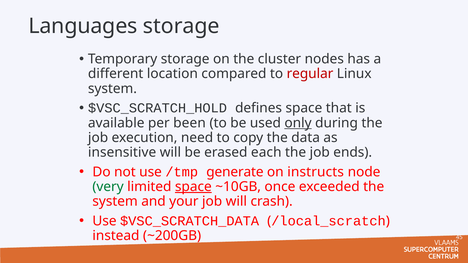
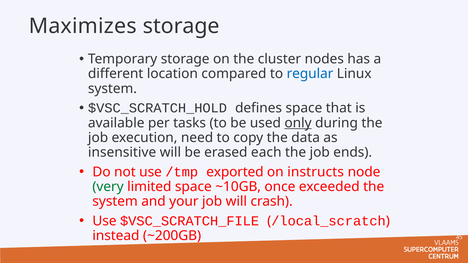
Languages: Languages -> Maximizes (83, 26)
regular colour: red -> blue (310, 74)
been: been -> tasks (190, 123)
generate: generate -> exported (235, 172)
space underline: present -> none (193, 187)
$VSC_SCRATCH_DATA: $VSC_SCRATCH_DATA -> $VSC_SCRATCH_FILE (190, 221)
